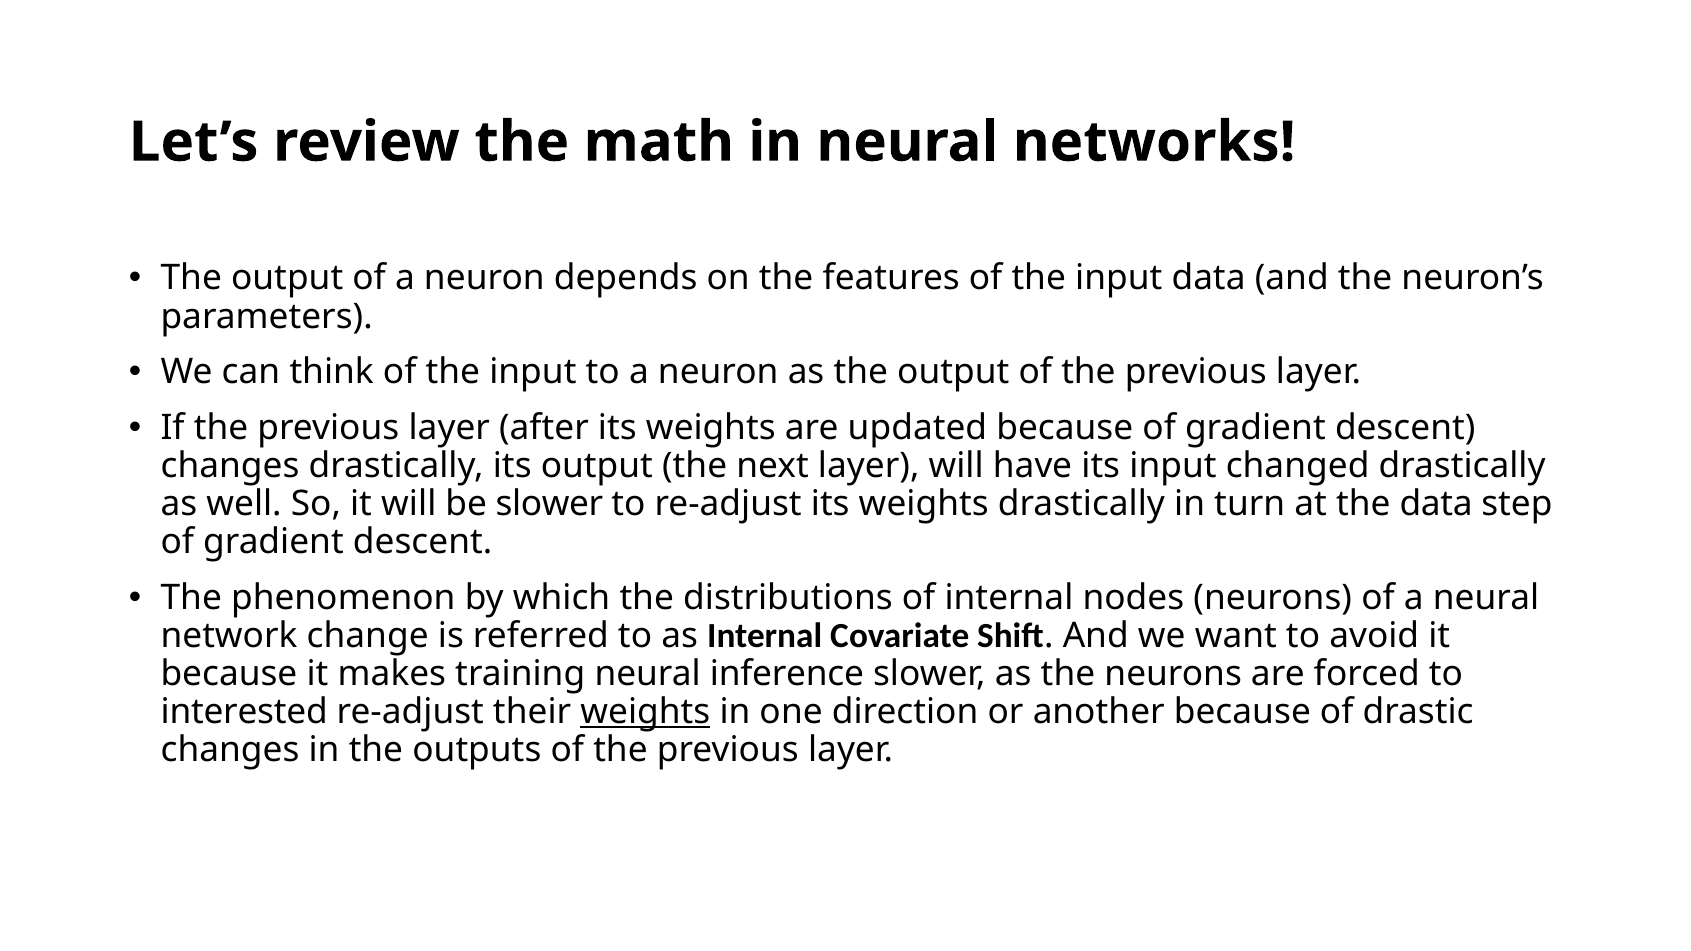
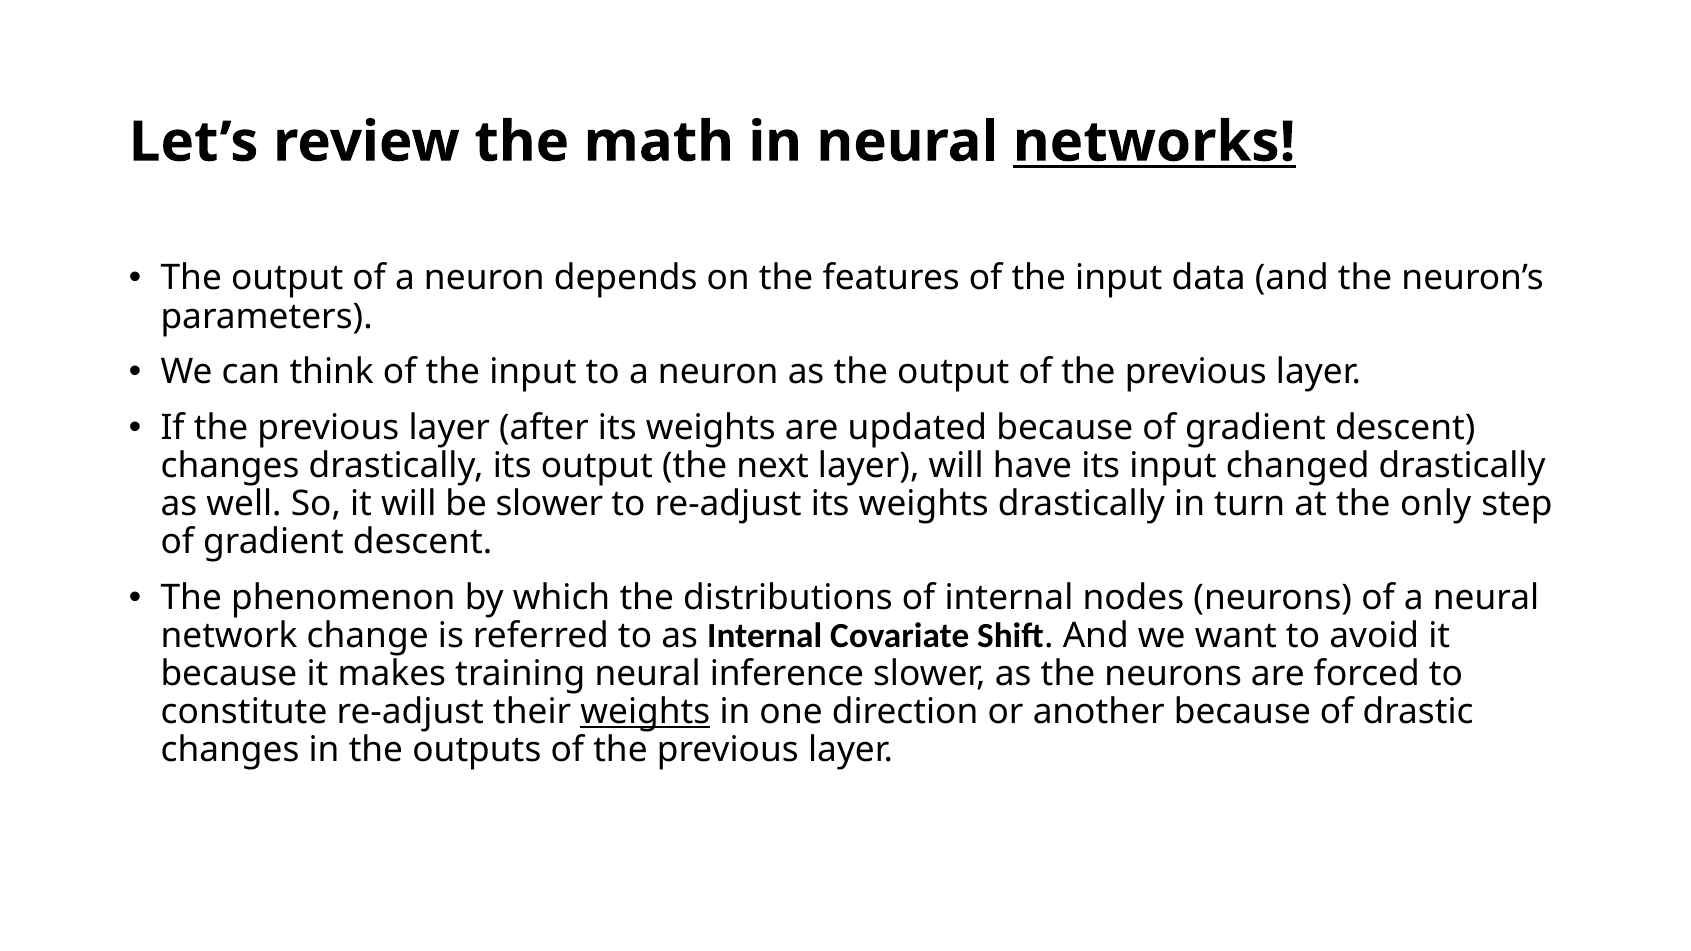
networks underline: none -> present (1154, 142)
the data: data -> only (1436, 504)
interested: interested -> constitute (244, 712)
